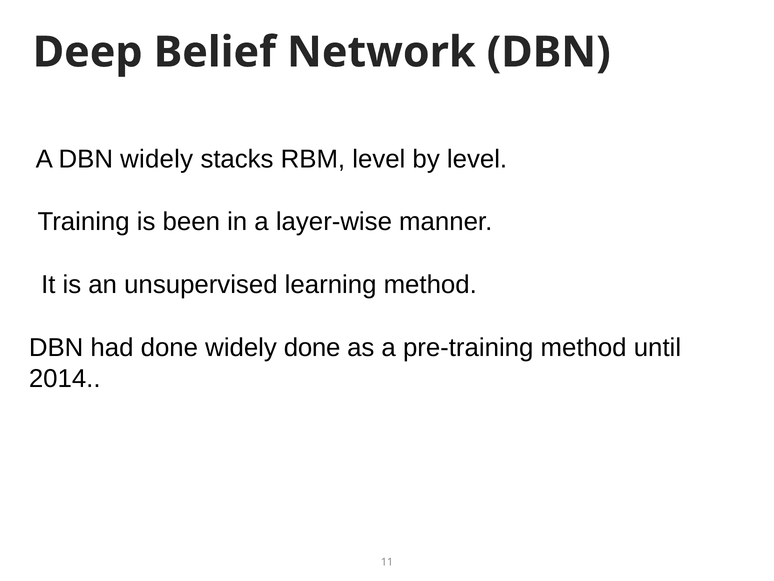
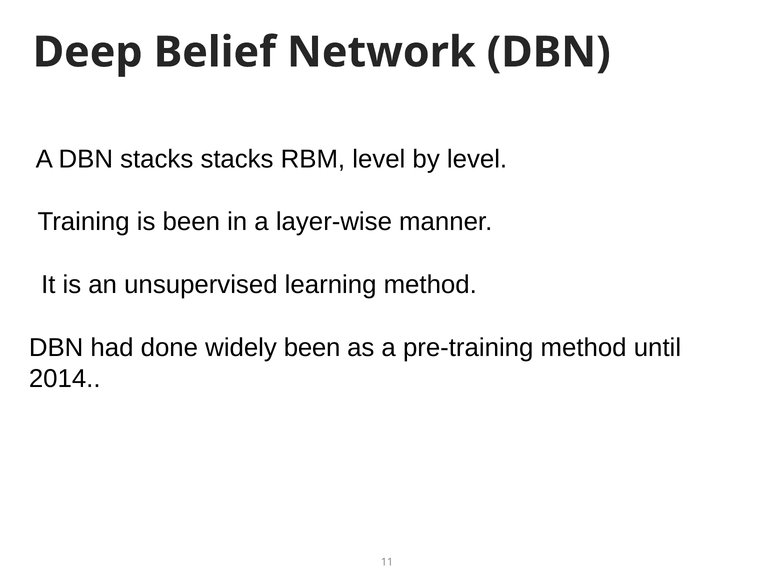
DBN widely: widely -> stacks (157, 159)
widely done: done -> been (312, 347)
